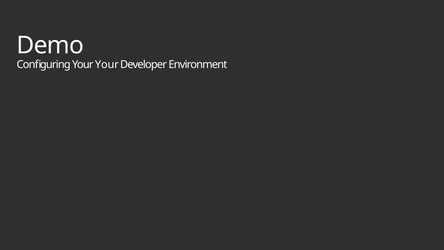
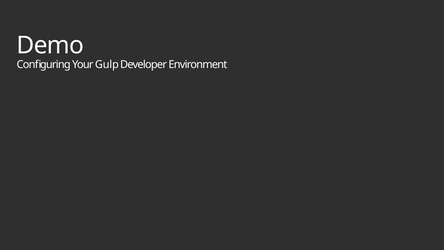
Your Your: Your -> Gulp (107, 64)
